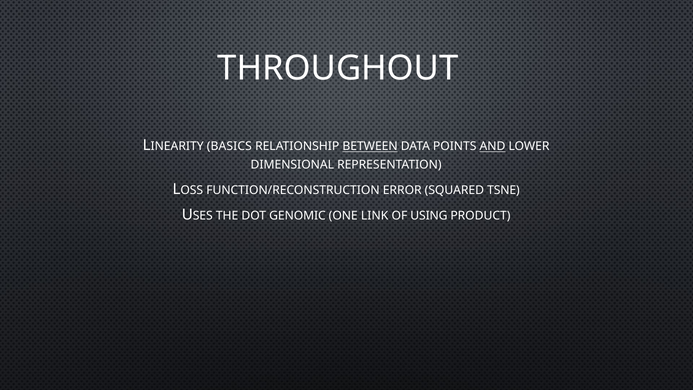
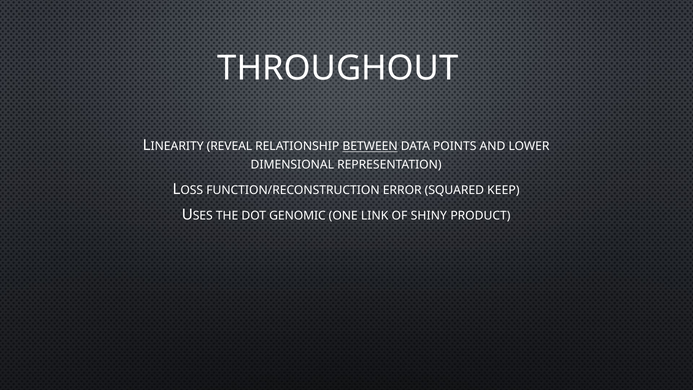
BASICS: BASICS -> REVEAL (229, 146)
AND underline: present -> none (492, 146)
TSNE: TSNE -> KEEP (503, 190)
USING: USING -> SHINY (429, 216)
